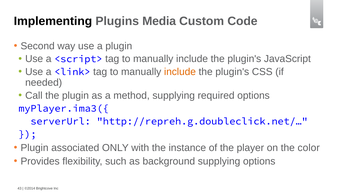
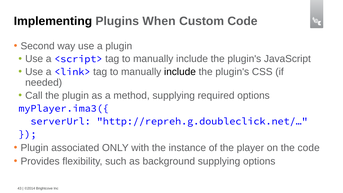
Media: Media -> When (159, 21)
include colour: orange -> black (180, 72)
the color: color -> code (309, 148)
